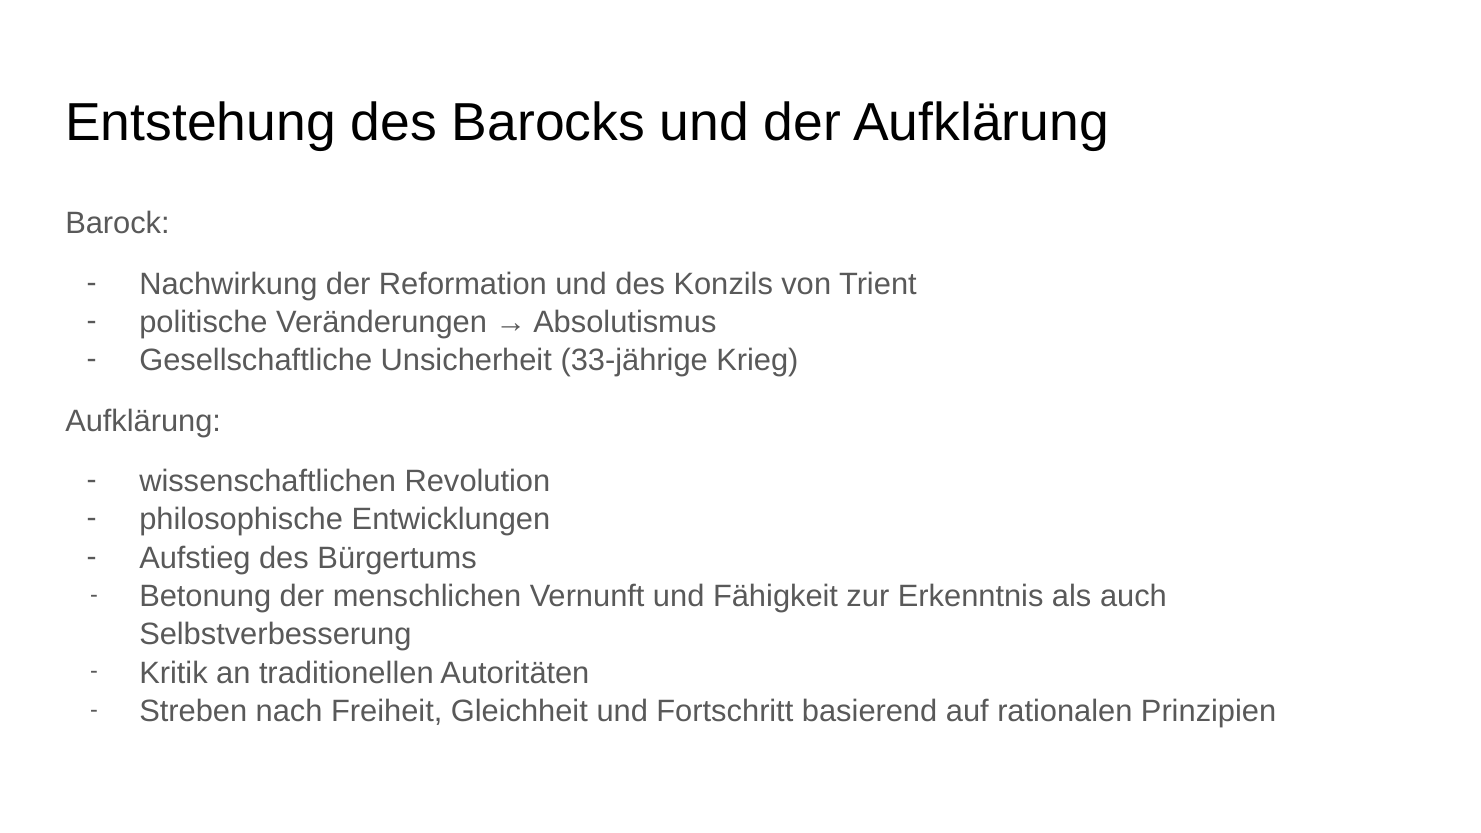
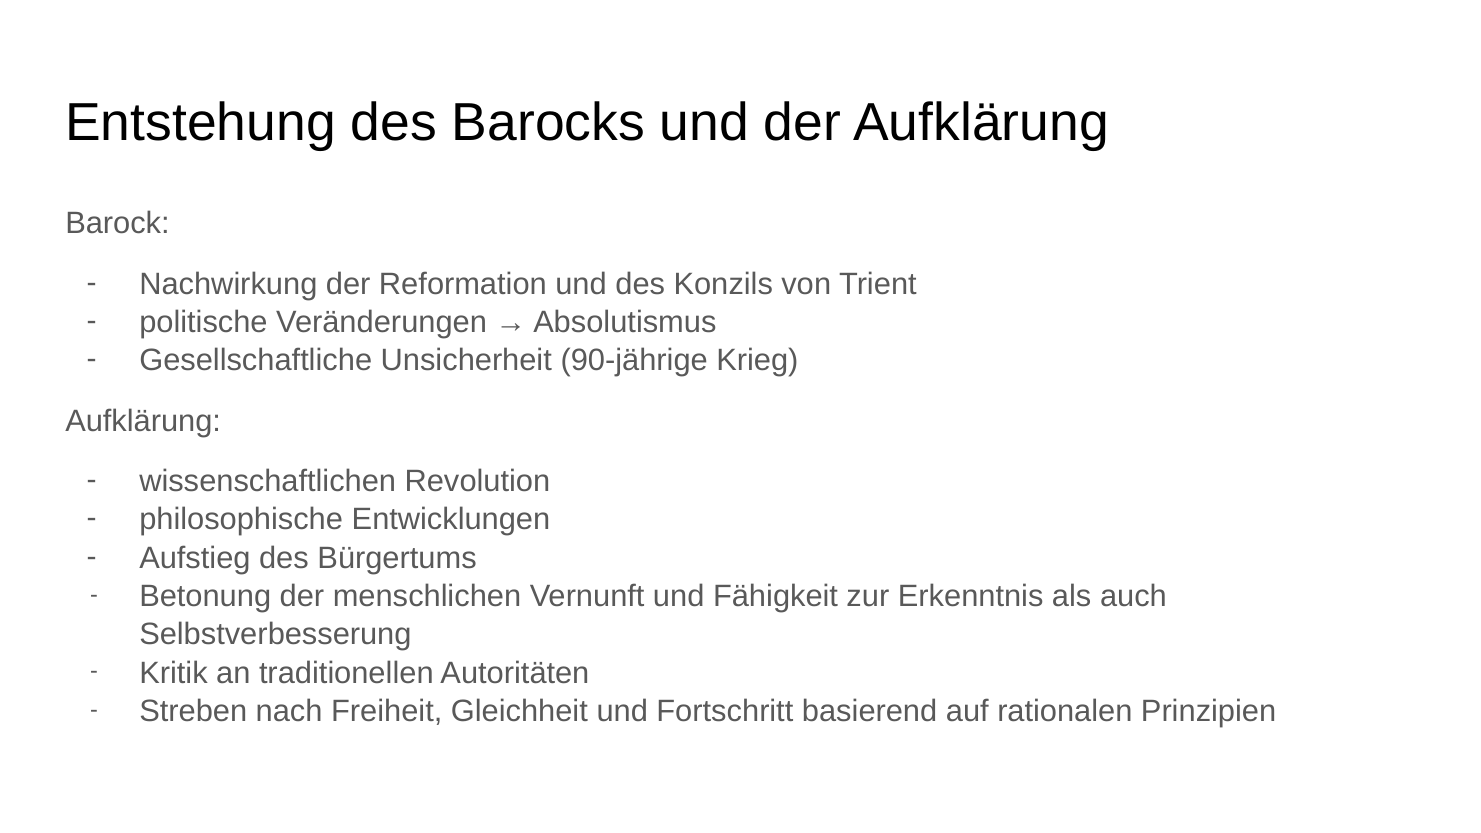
33-jährige: 33-jährige -> 90-jährige (634, 360)
